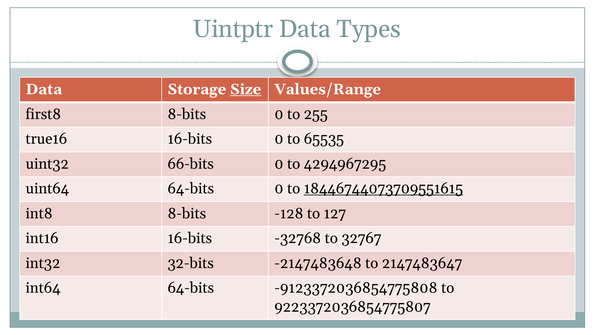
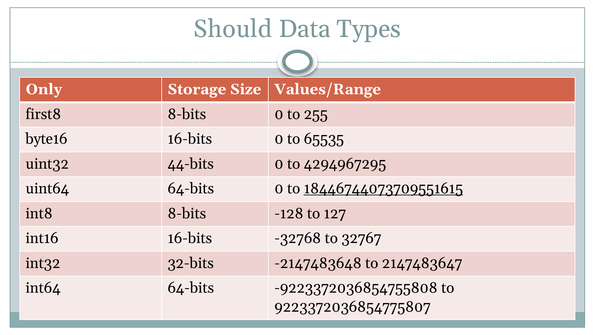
Uintptr: Uintptr -> Should (233, 29)
Data: Data -> Only (44, 89)
Size underline: present -> none (246, 89)
true16: true16 -> byte16 (46, 139)
66-bits: 66-bits -> 44-bits (191, 164)
-9123372036854775808: -9123372036854775808 -> -9223372036854755808 (356, 288)
